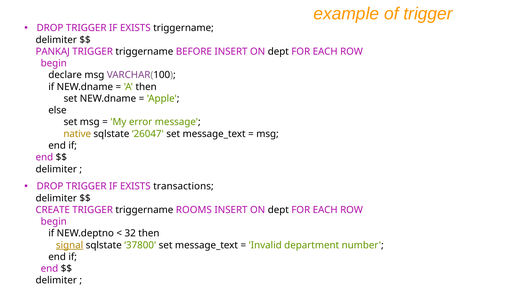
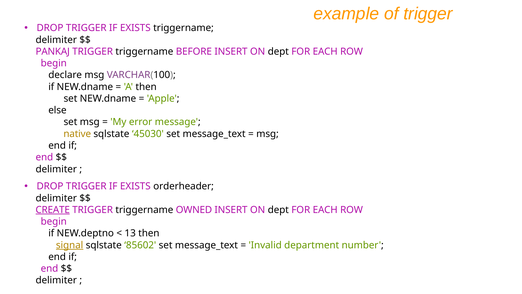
26047: 26047 -> 45030 (148, 134)
transactions: transactions -> orderheader (184, 186)
CREATE underline: none -> present (53, 210)
ROOMS: ROOMS -> OWNED (194, 210)
32: 32 -> 13 (130, 233)
37800: 37800 -> 85602 (140, 245)
